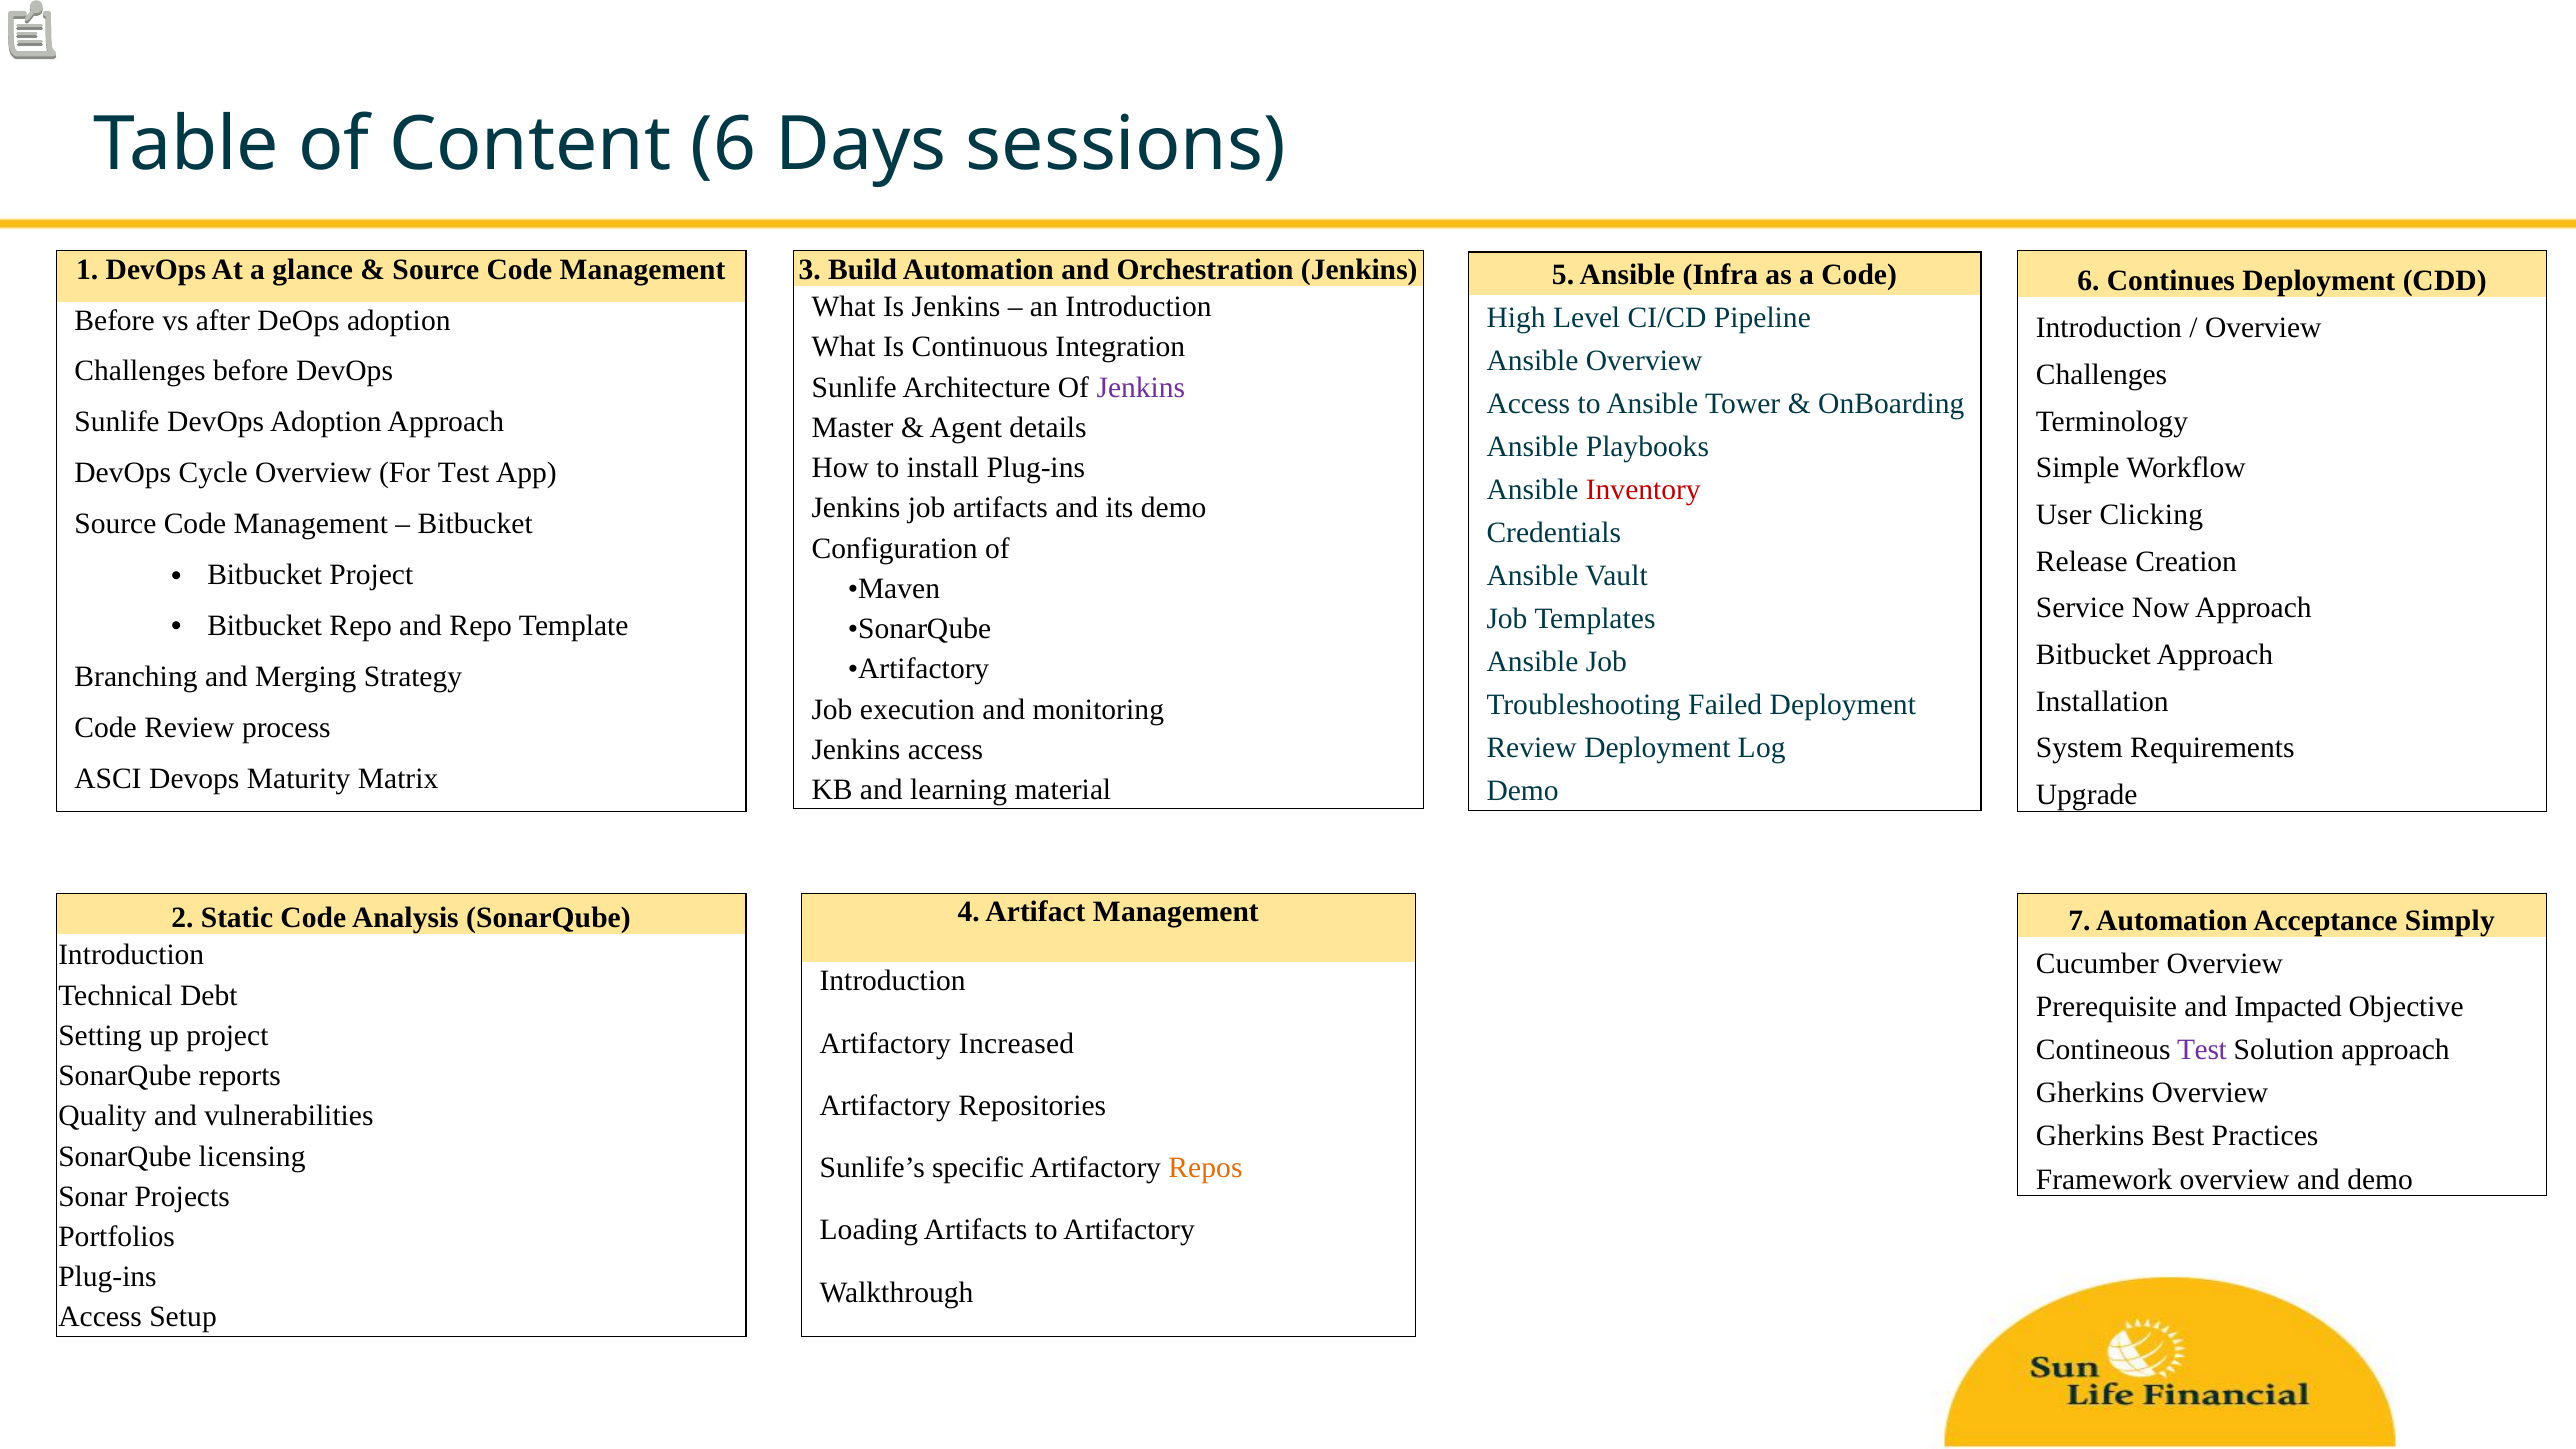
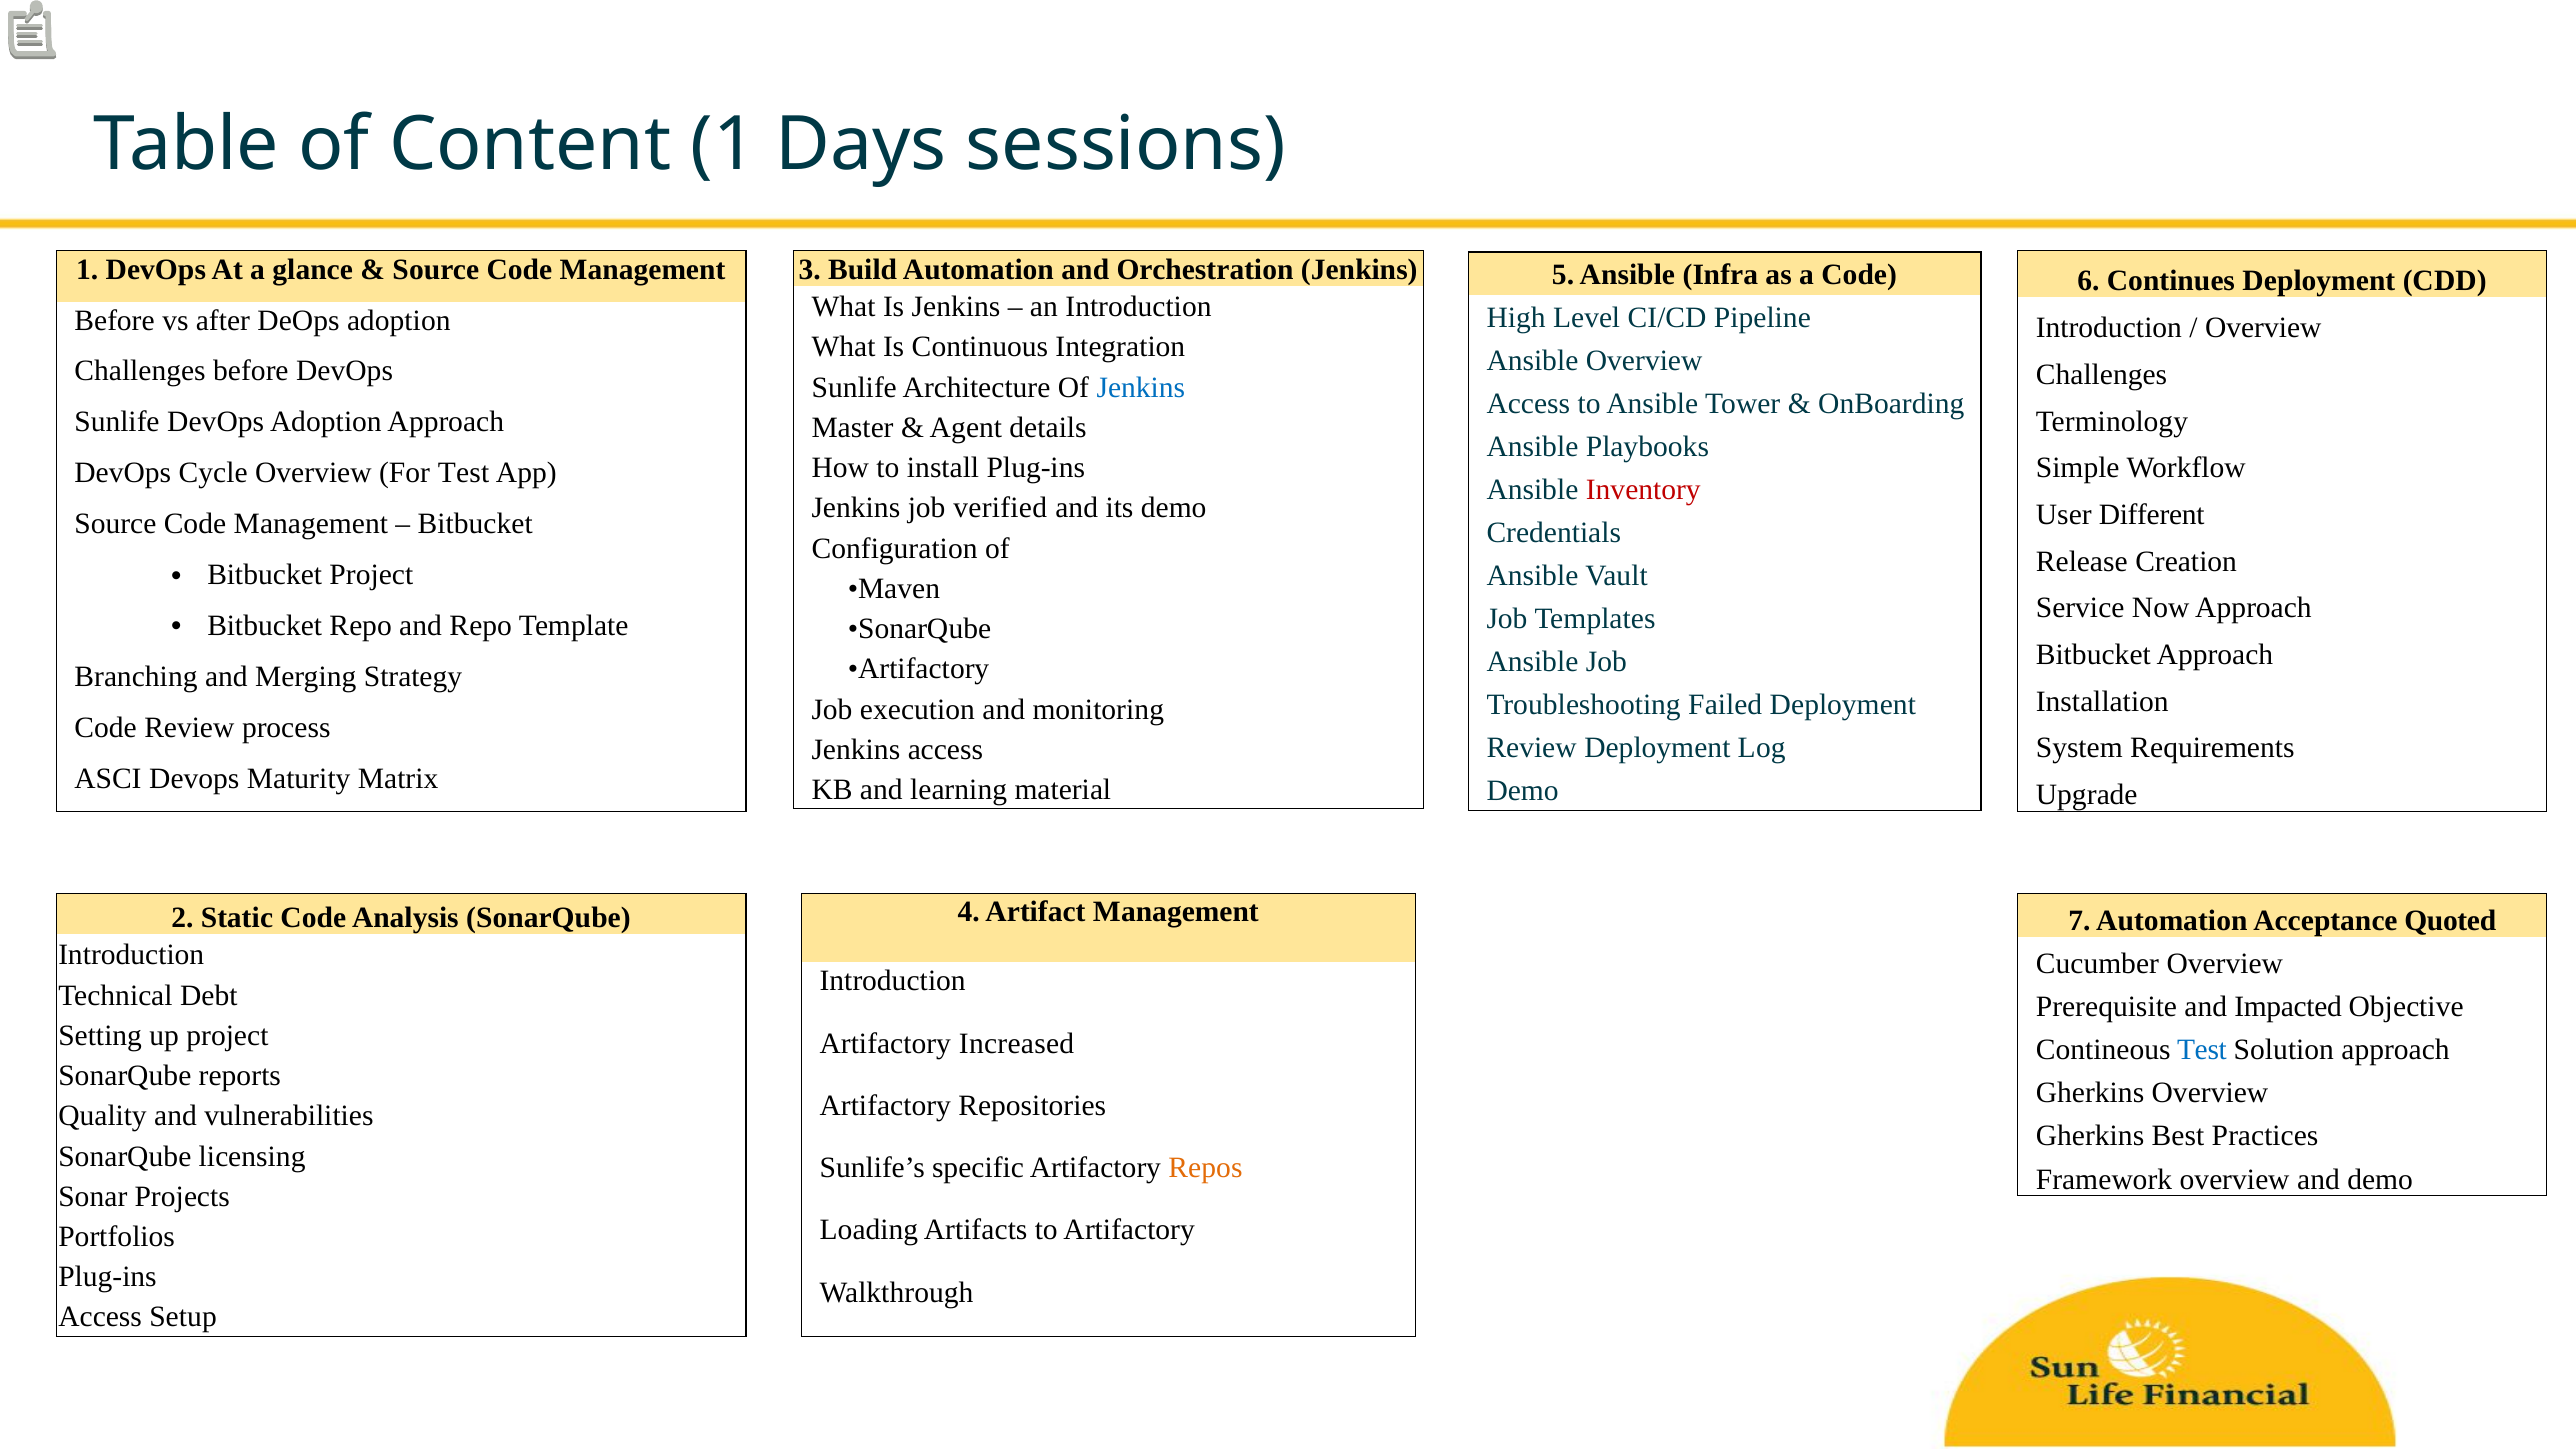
Content 6: 6 -> 1 (723, 145)
Jenkins colour: purple -> blue (1141, 387)
job artifacts: artifacts -> verified (1000, 508)
Clicking: Clicking -> Different (2152, 515)
Simply: Simply -> Quoted (2450, 921)
Test colour: purple -> blue (2202, 1050)
